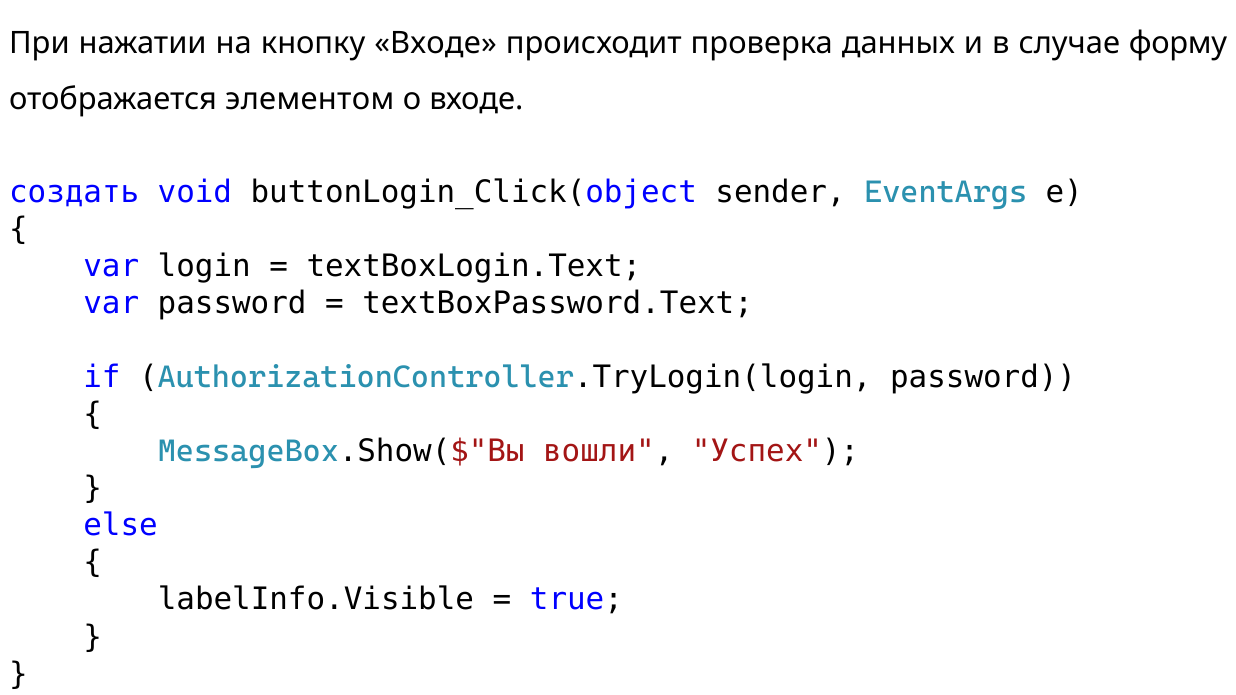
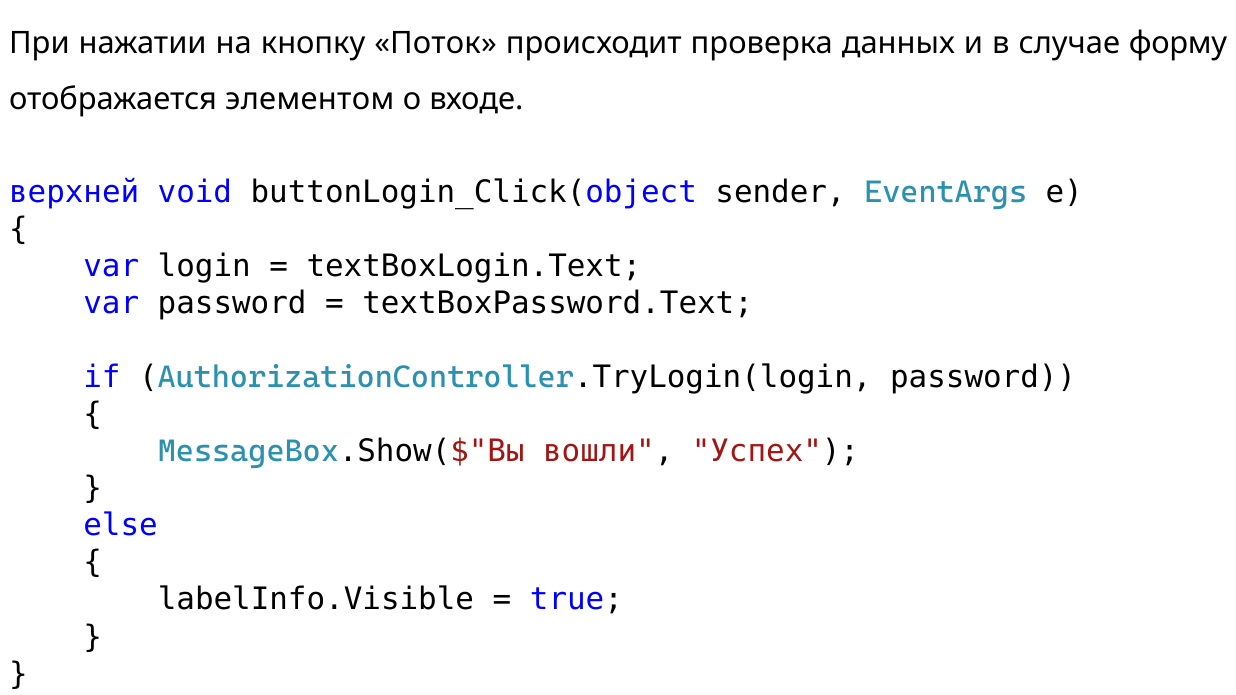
кнопку Входе: Входе -> Поток (436, 44)
создать: создать -> верхней (74, 192)
